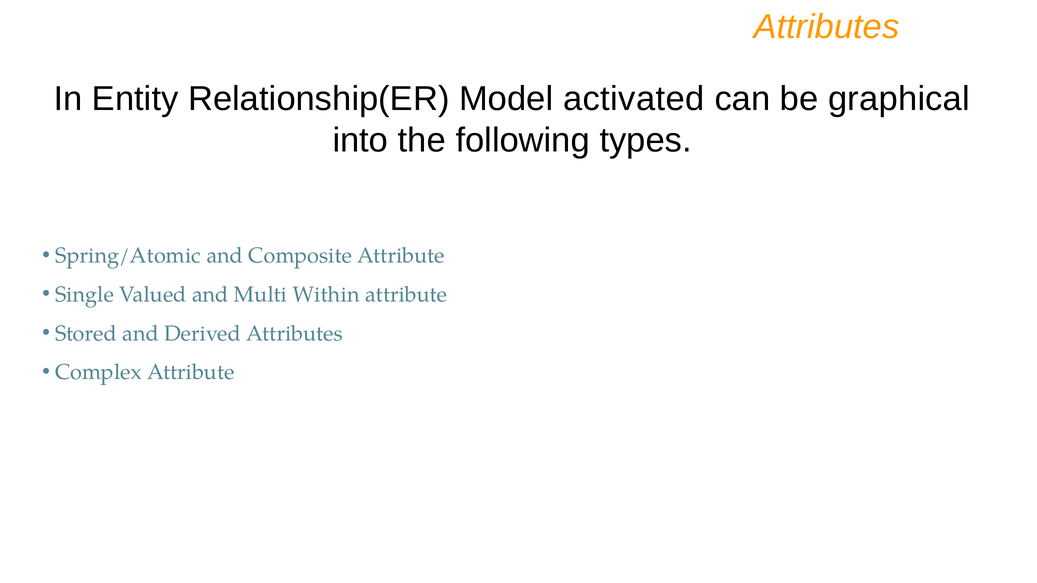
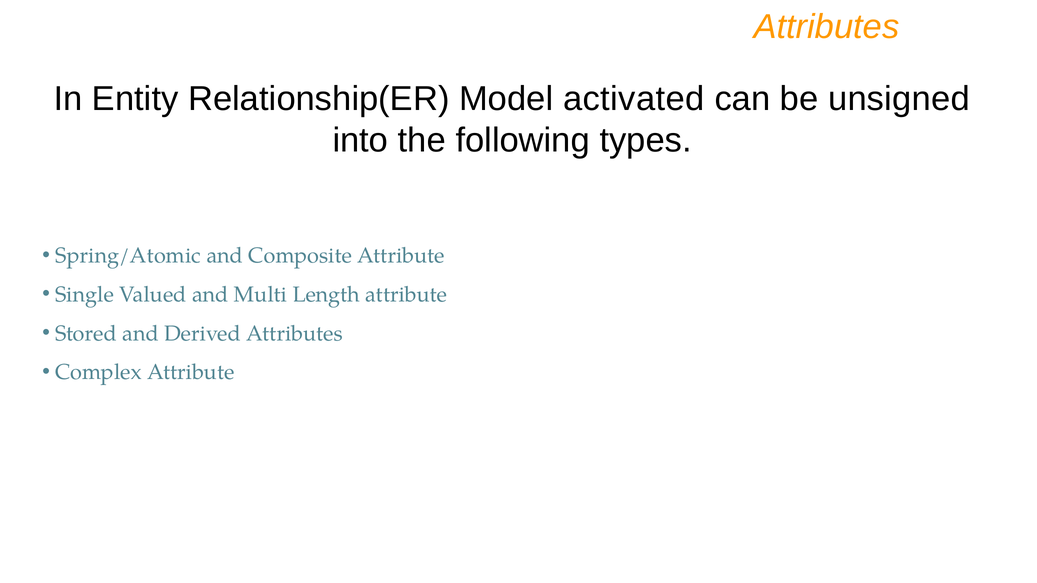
graphical: graphical -> unsigned (899, 99)
Within: Within -> Length (326, 295)
